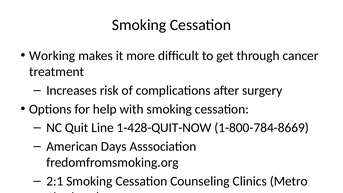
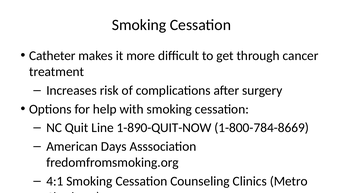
Working: Working -> Catheter (52, 56)
1-428-QUIT-NOW: 1-428-QUIT-NOW -> 1-890-QUIT-NOW (164, 128)
2:1: 2:1 -> 4:1 (55, 181)
